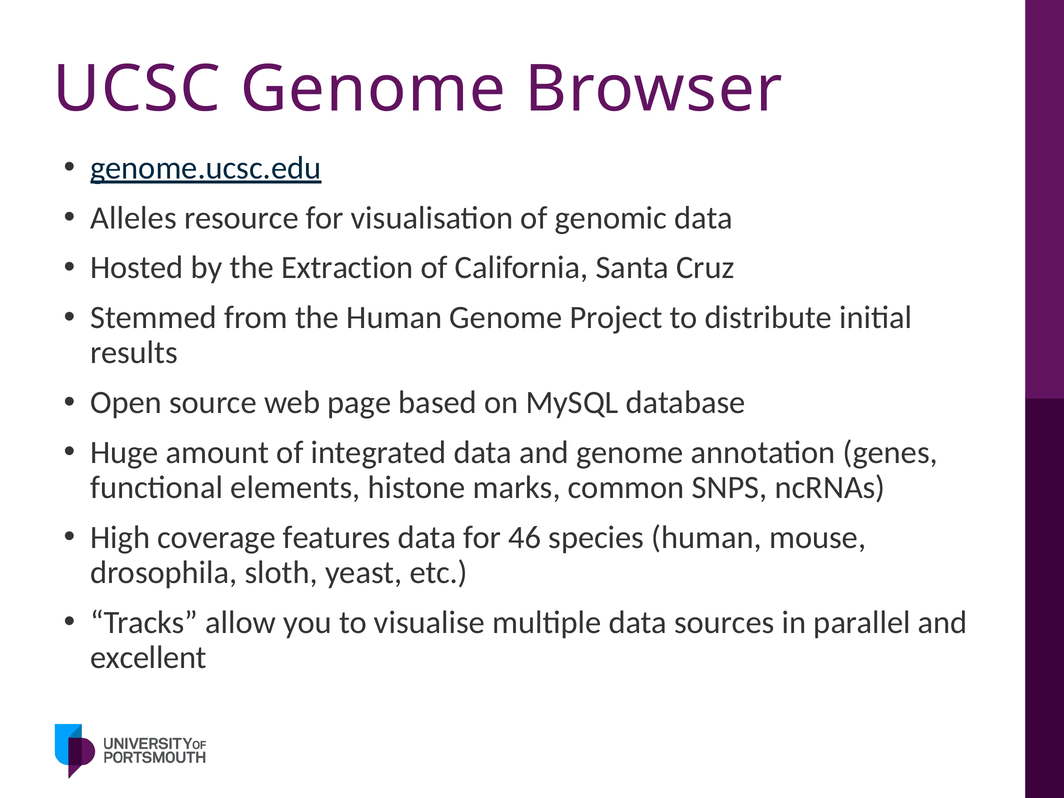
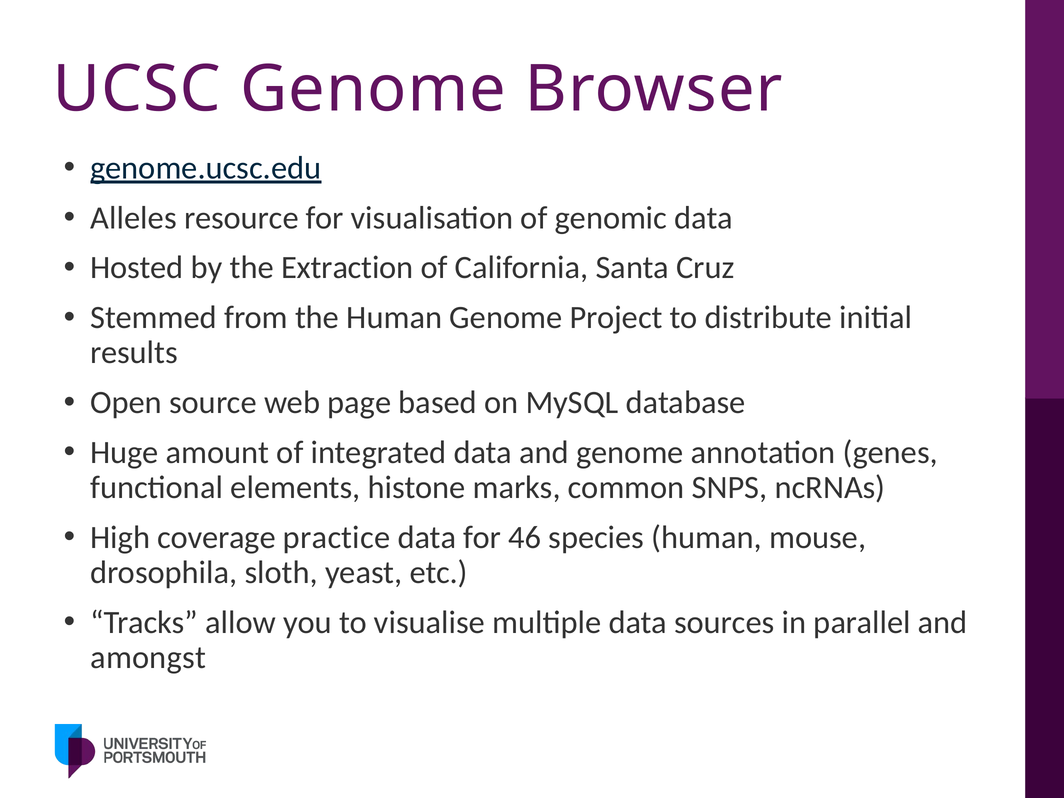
features: features -> practice (337, 537)
excellent: excellent -> amongst (148, 658)
